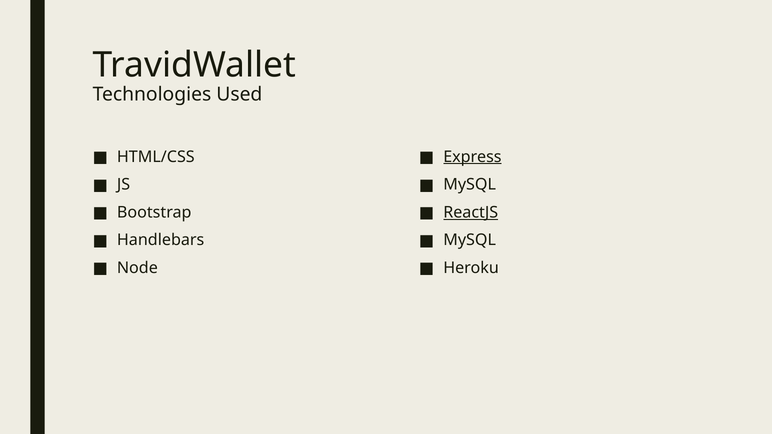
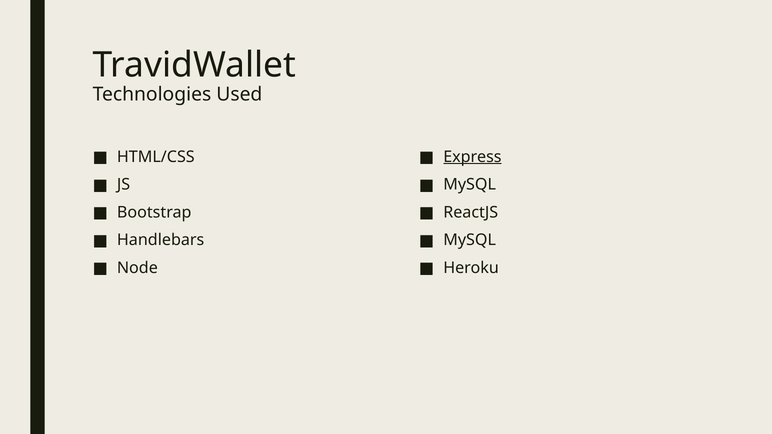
ReactJS underline: present -> none (471, 212)
